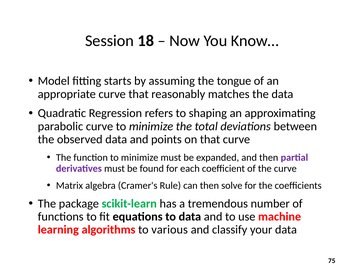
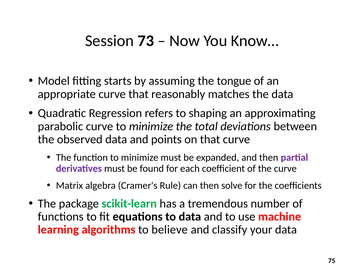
18: 18 -> 73 (146, 41)
various: various -> believe (170, 230)
